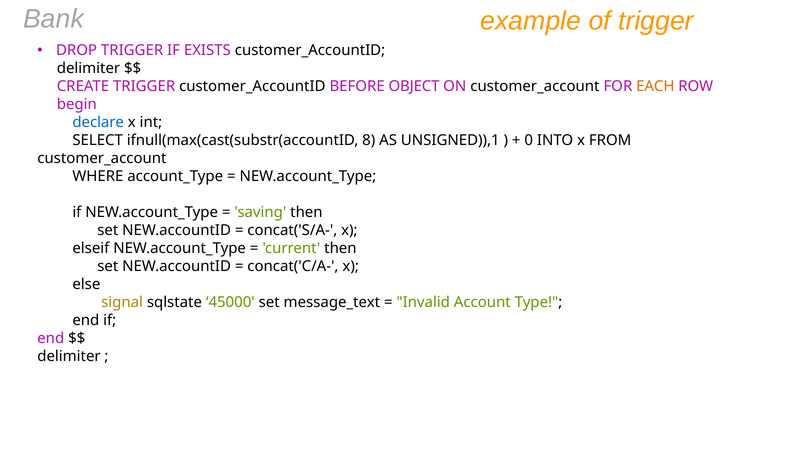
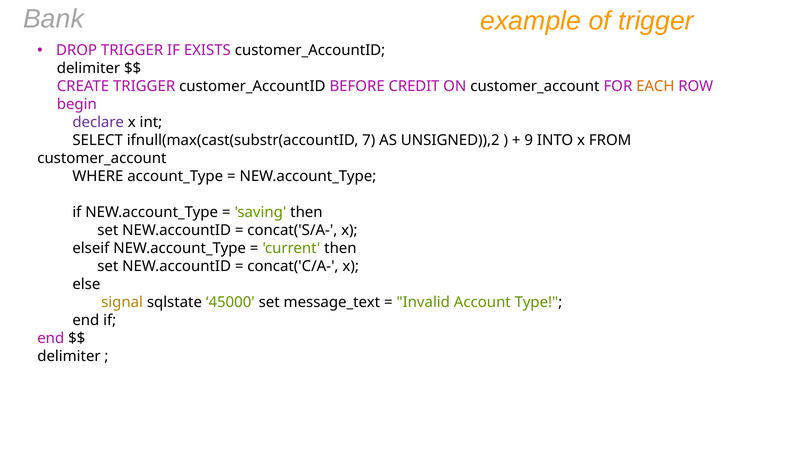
OBJECT: OBJECT -> CREDIT (414, 87)
declare colour: blue -> purple (98, 123)
8: 8 -> 7 (369, 141)
UNSIGNED)),1: UNSIGNED)),1 -> UNSIGNED)),2 (450, 141)
0: 0 -> 9 (529, 141)
